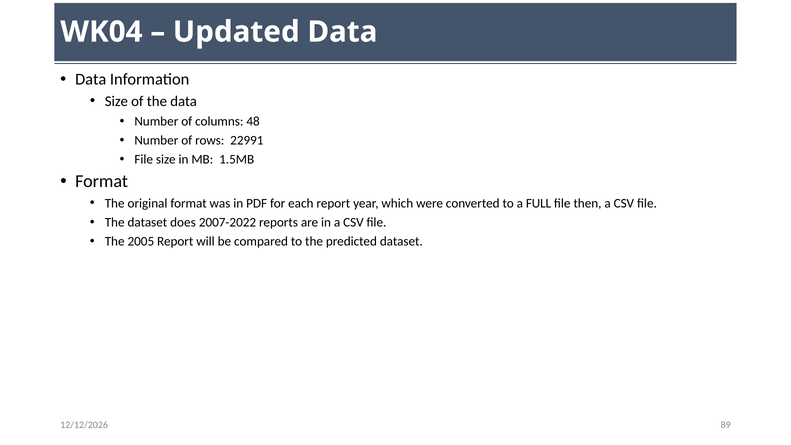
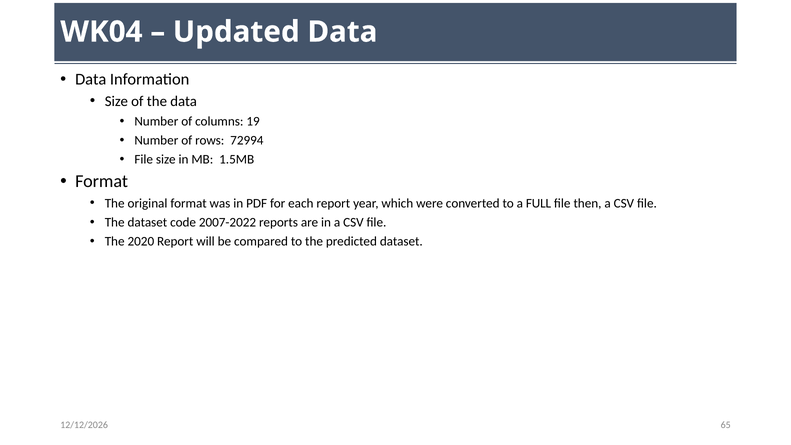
48: 48 -> 19 (253, 121)
22991: 22991 -> 72994 (247, 140)
does: does -> code (183, 222)
2005: 2005 -> 2020 (141, 241)
89: 89 -> 65 (726, 425)
